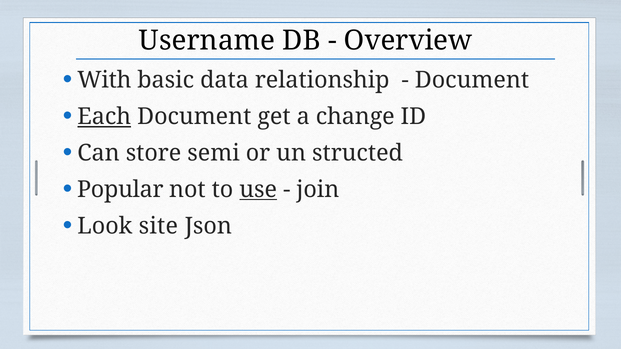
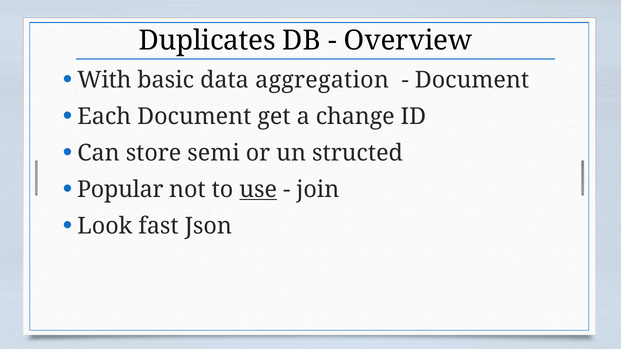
Username: Username -> Duplicates (207, 40)
relationship: relationship -> aggregation (322, 80)
Each underline: present -> none (104, 117)
site: site -> fast (158, 226)
